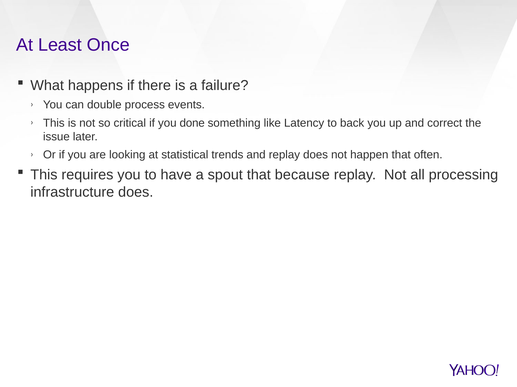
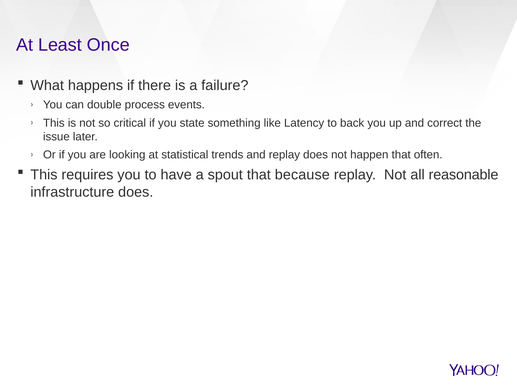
done: done -> state (192, 123)
processing: processing -> reasonable (464, 175)
